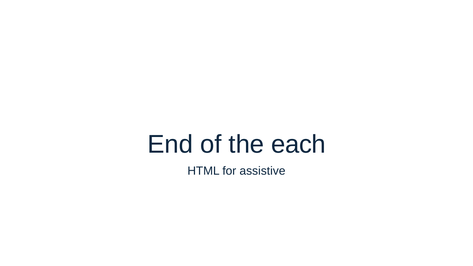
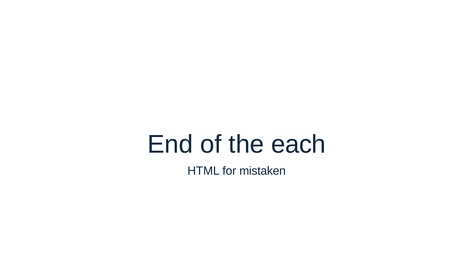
assistive: assistive -> mistaken (263, 171)
